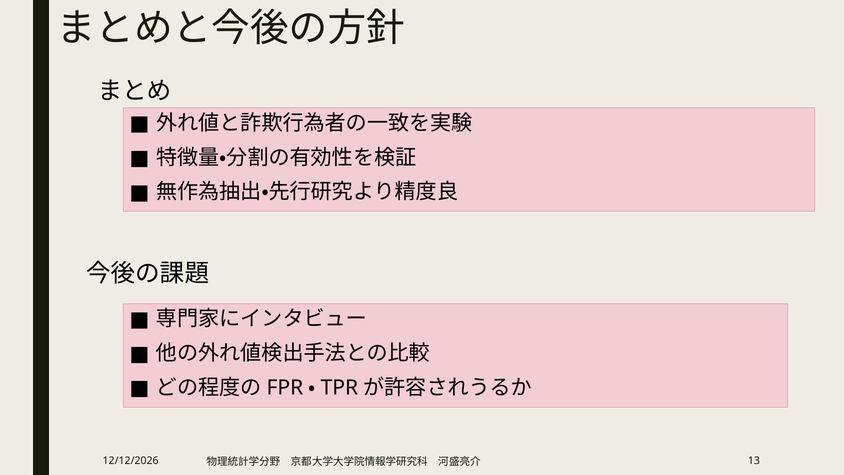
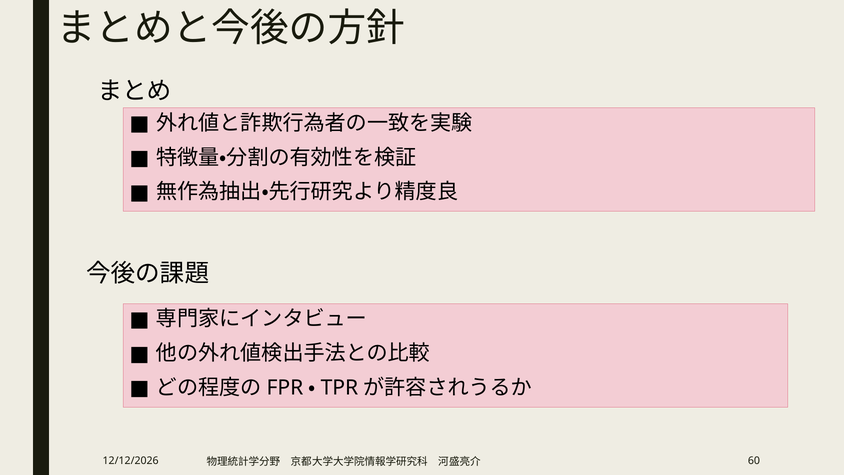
13: 13 -> 60 (754, 461)
